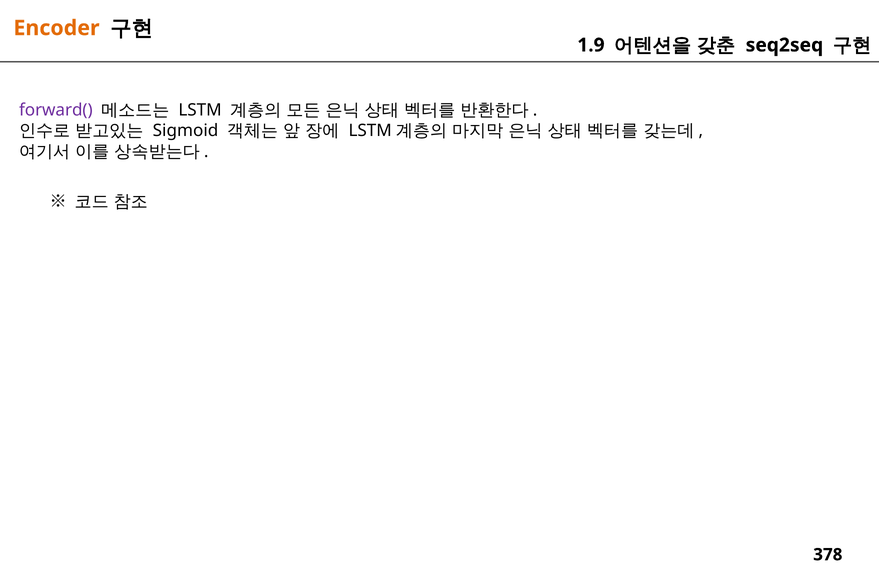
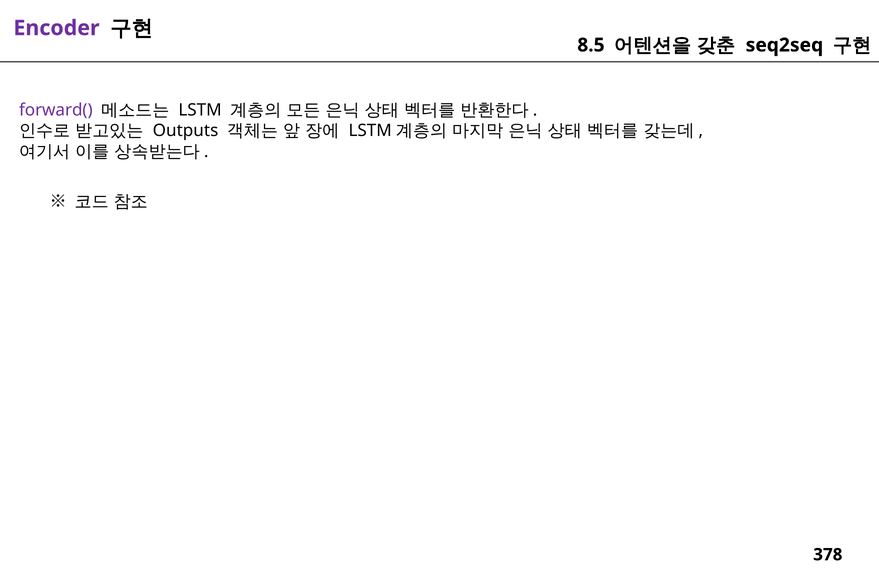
Encoder colour: orange -> purple (56, 28)
1.9: 1.9 -> 8.5 (591, 45)
Sigmoid: Sigmoid -> Outputs (186, 131)
